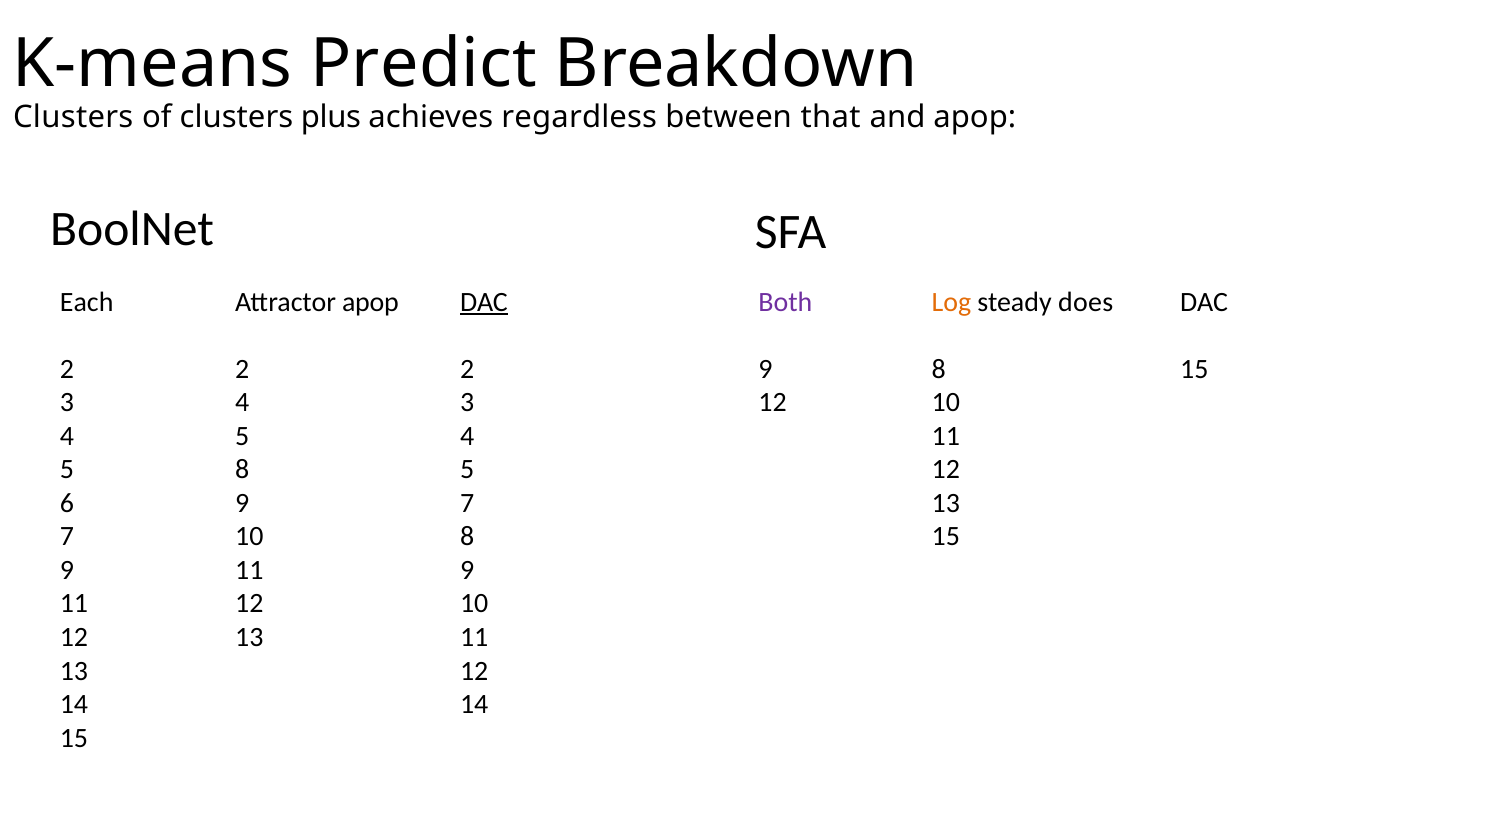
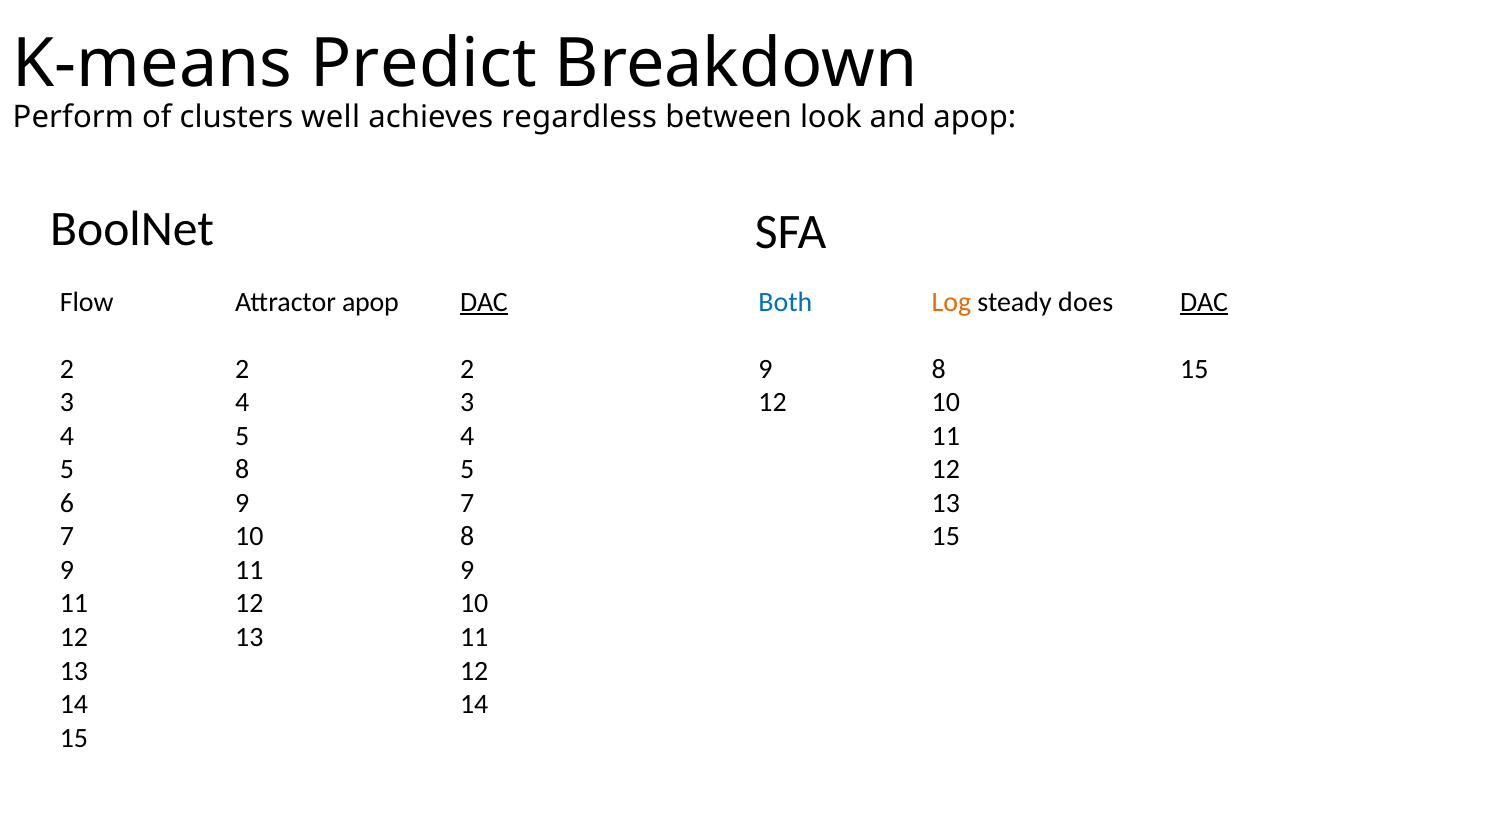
Clusters: Clusters -> Perform (73, 118)
plus: plus -> well (331, 118)
that: that -> look (831, 118)
Each: Each -> Flow (87, 302)
Both colour: purple -> blue (785, 302)
DAC underline: none -> present (1204, 302)
